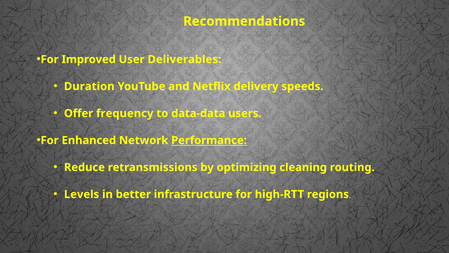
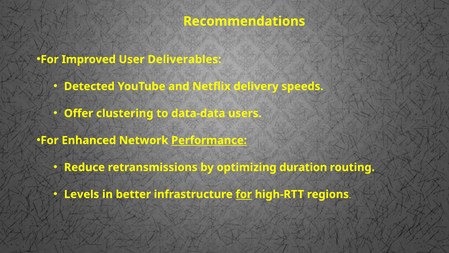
Duration: Duration -> Detected (89, 86)
frequency: frequency -> clustering (125, 113)
cleaning: cleaning -> duration (303, 167)
for underline: none -> present (244, 194)
